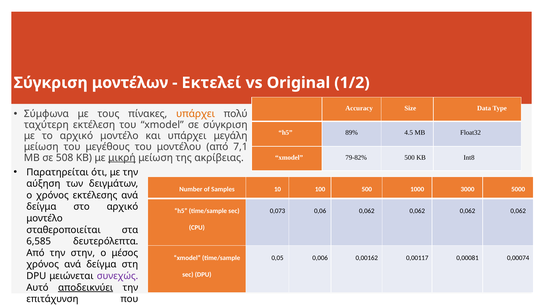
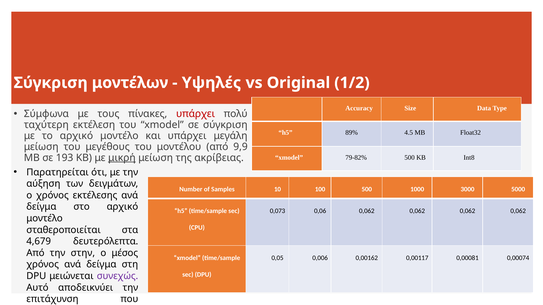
Εκτελεί: Εκτελεί -> Υψηλές (211, 83)
υπάρχει colour: orange -> red (196, 114)
7,1: 7,1 -> 9,9 (241, 147)
508: 508 -> 193 (65, 158)
6,585: 6,585 -> 4,679 (39, 242)
αποδεικνύει underline: present -> none (86, 288)
